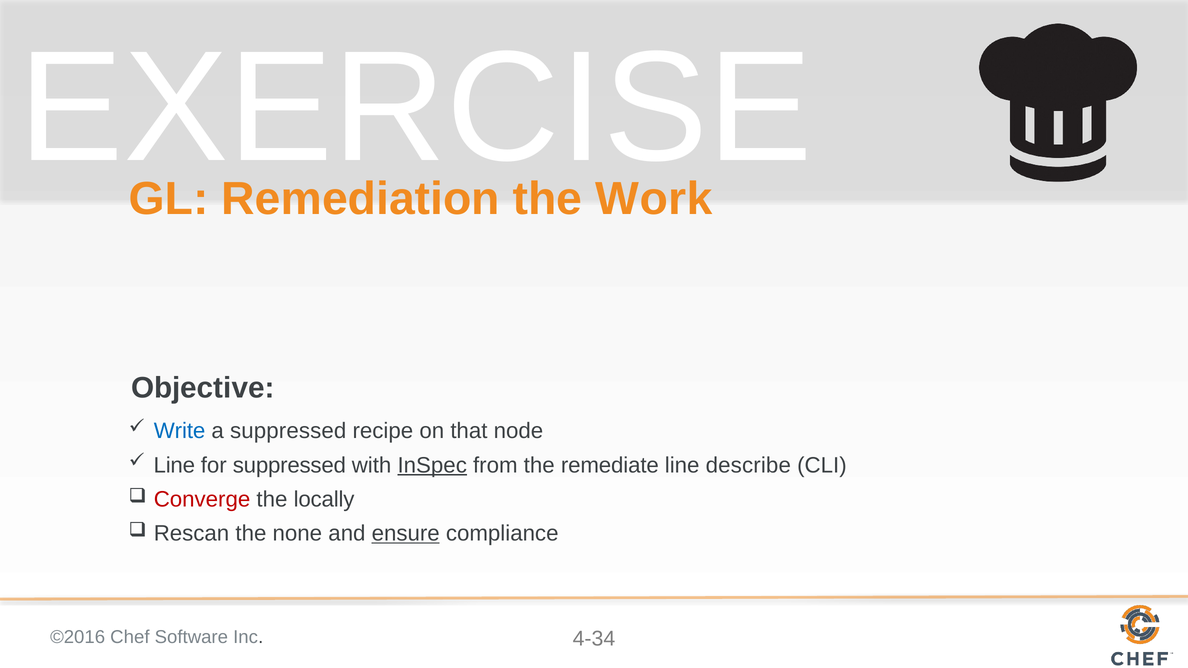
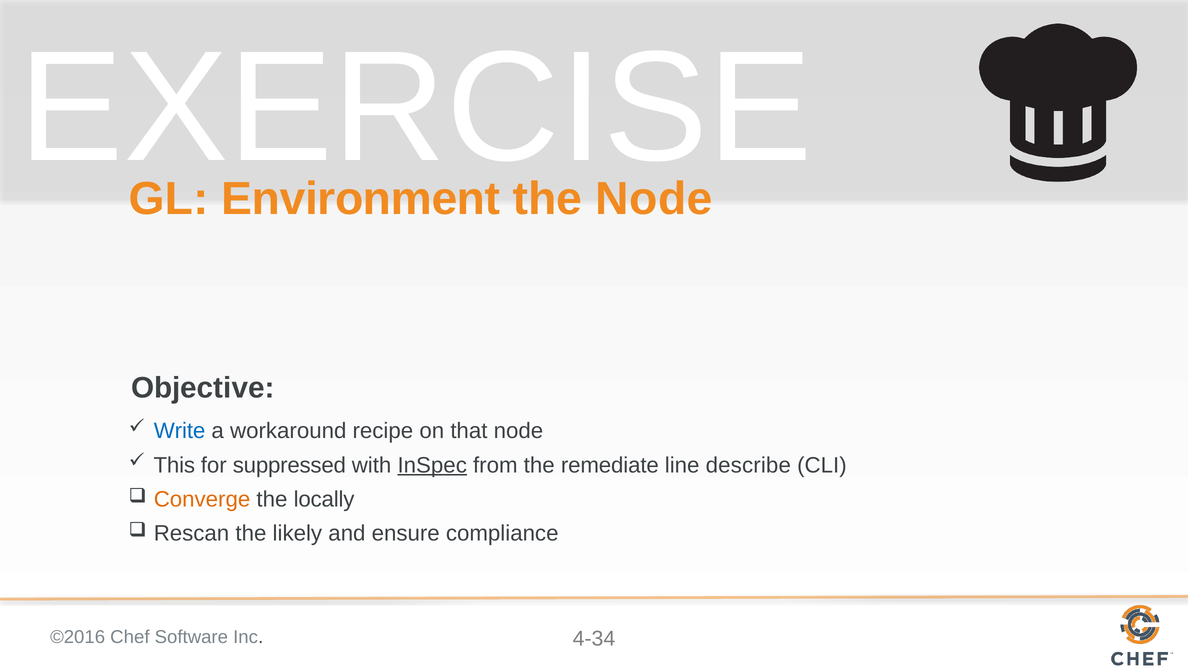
Remediation: Remediation -> Environment (361, 199)
the Work: Work -> Node (654, 199)
a suppressed: suppressed -> workaround (288, 431)
Line: Line -> This (174, 465)
Converge colour: red -> orange (202, 499)
none: none -> likely (297, 534)
ensure underline: present -> none (406, 534)
